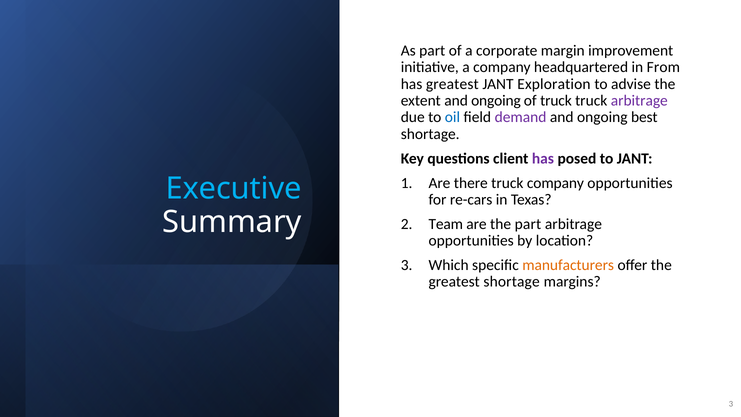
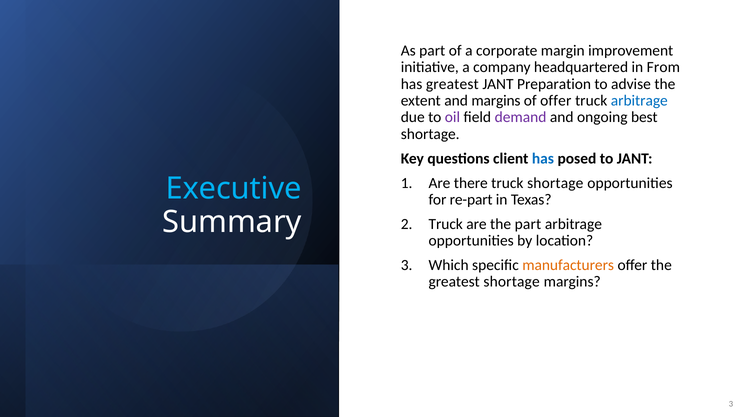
Exploration: Exploration -> Preparation (554, 84)
extent and ongoing: ongoing -> margins (496, 101)
of truck: truck -> offer (556, 101)
arbitrage colour: purple -> blue (639, 101)
oil colour: blue -> purple (452, 117)
has colour: purple -> blue (543, 158)
truck company: company -> shortage (555, 183)
re-cars: re-cars -> re-part (471, 200)
Team: Team -> Truck (446, 224)
